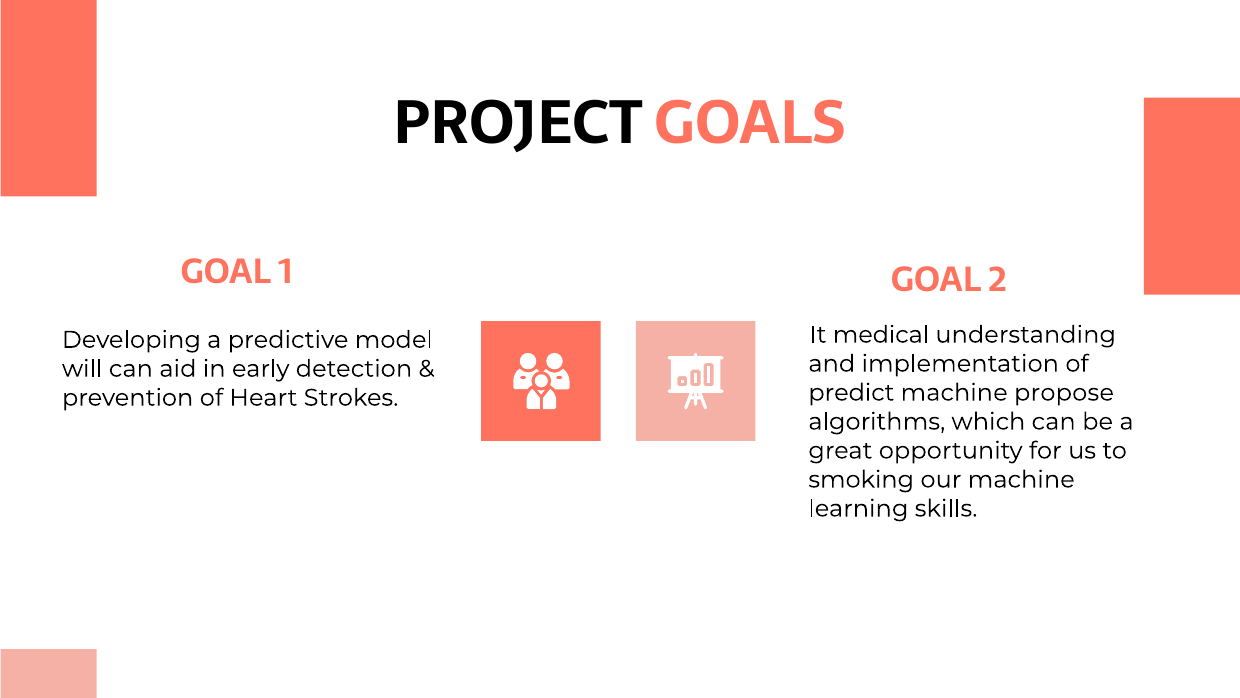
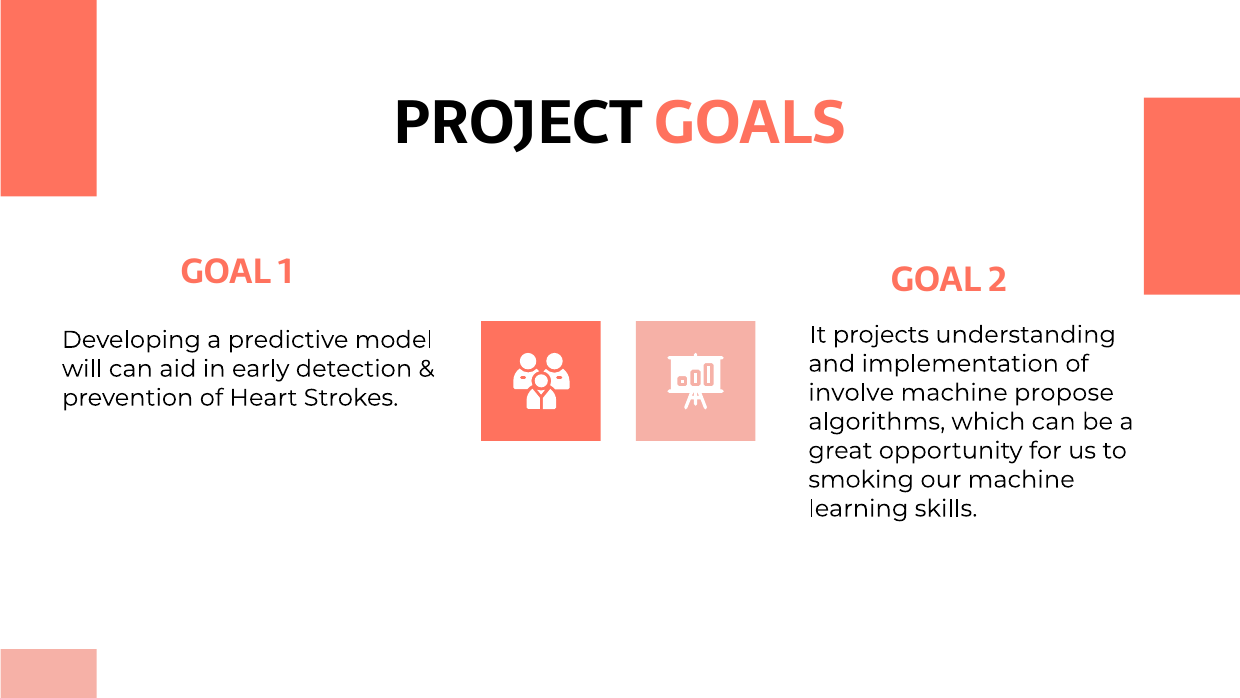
medical: medical -> projects (881, 335)
predict: predict -> involve (851, 392)
